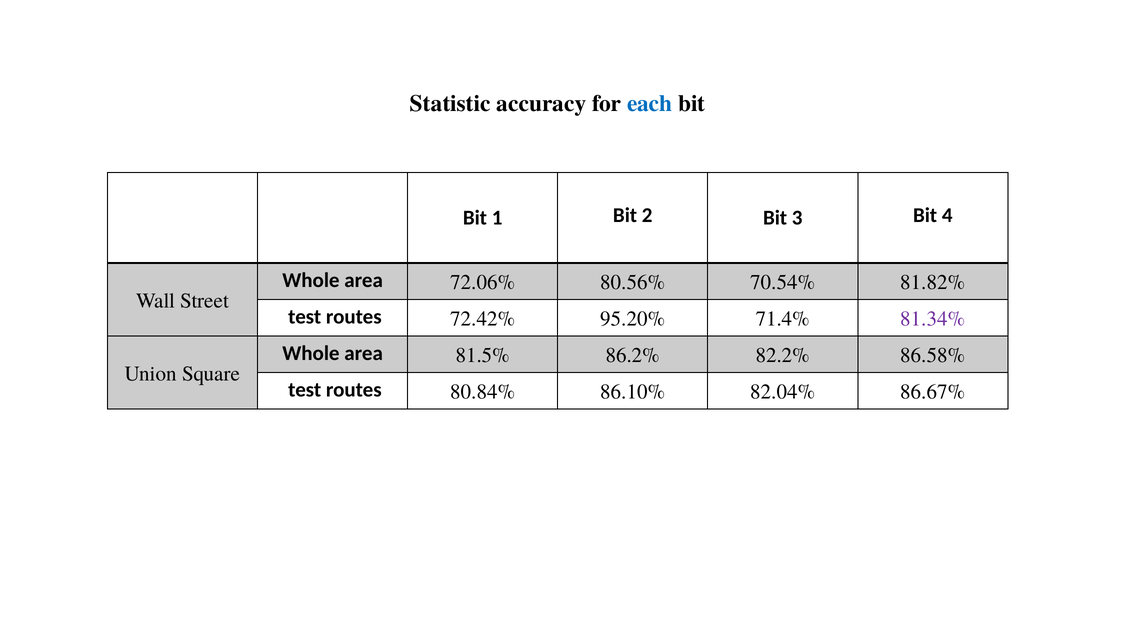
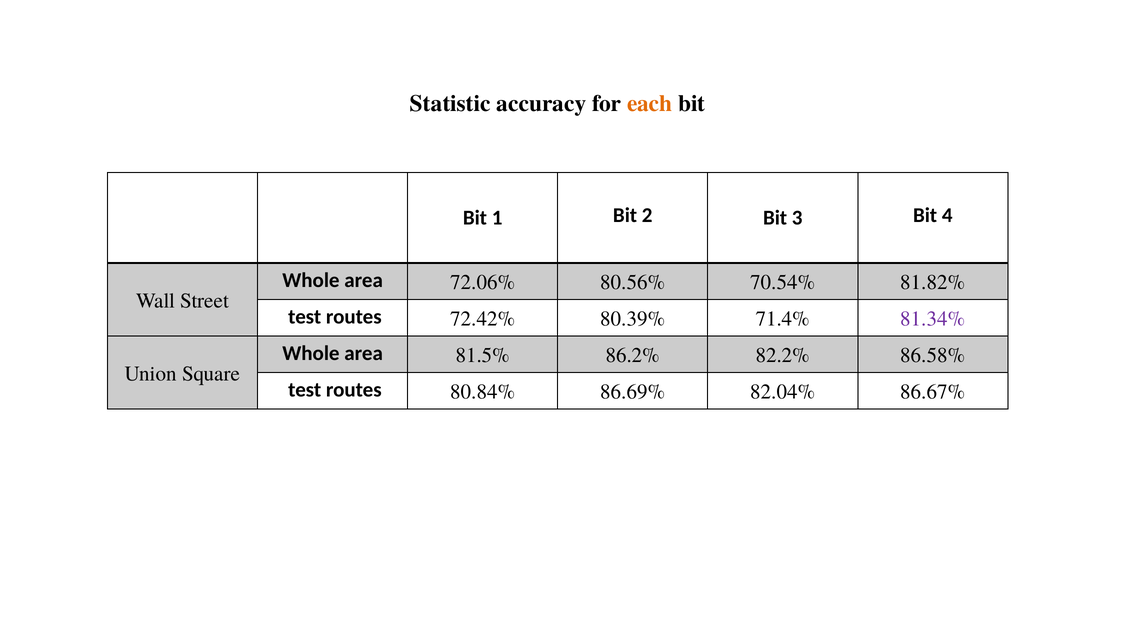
each colour: blue -> orange (650, 103)
95.20%: 95.20% -> 80.39% (633, 319)
86.10%: 86.10% -> 86.69% (633, 392)
